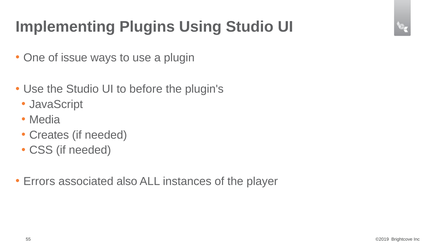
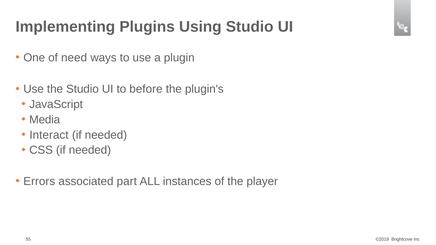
issue: issue -> need (74, 58)
Creates: Creates -> Interact (49, 135)
also: also -> part (127, 182)
